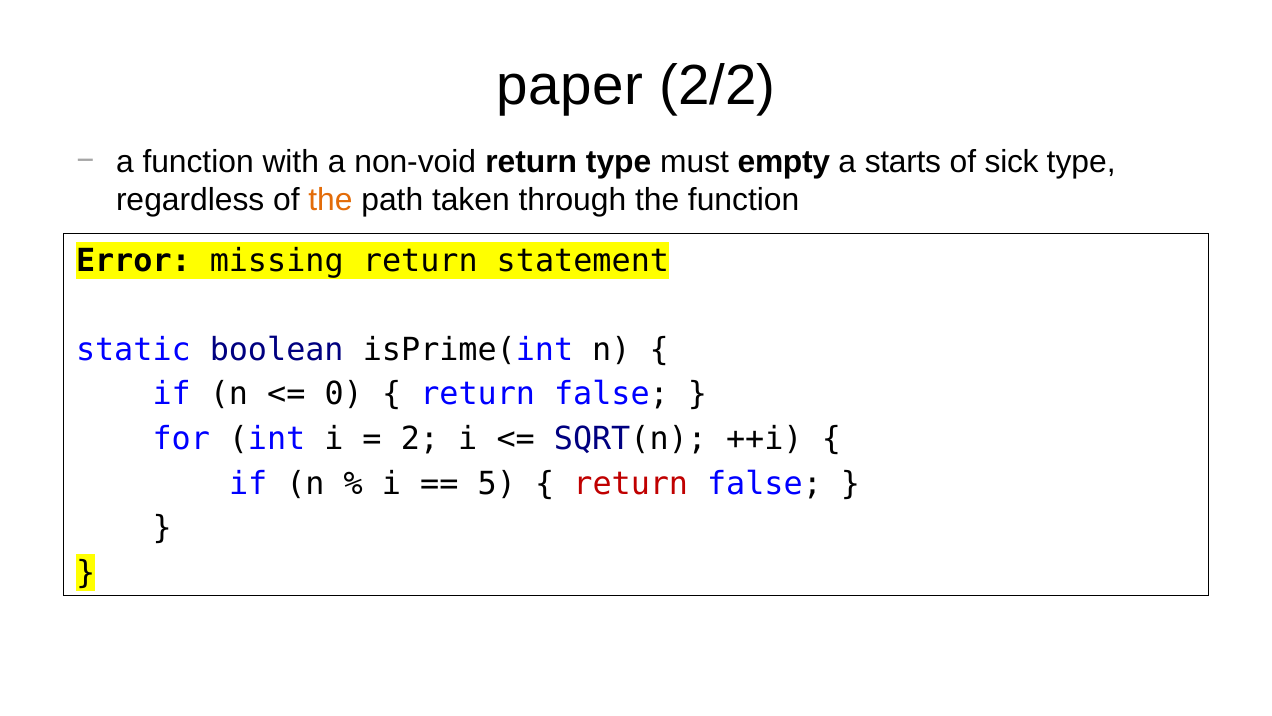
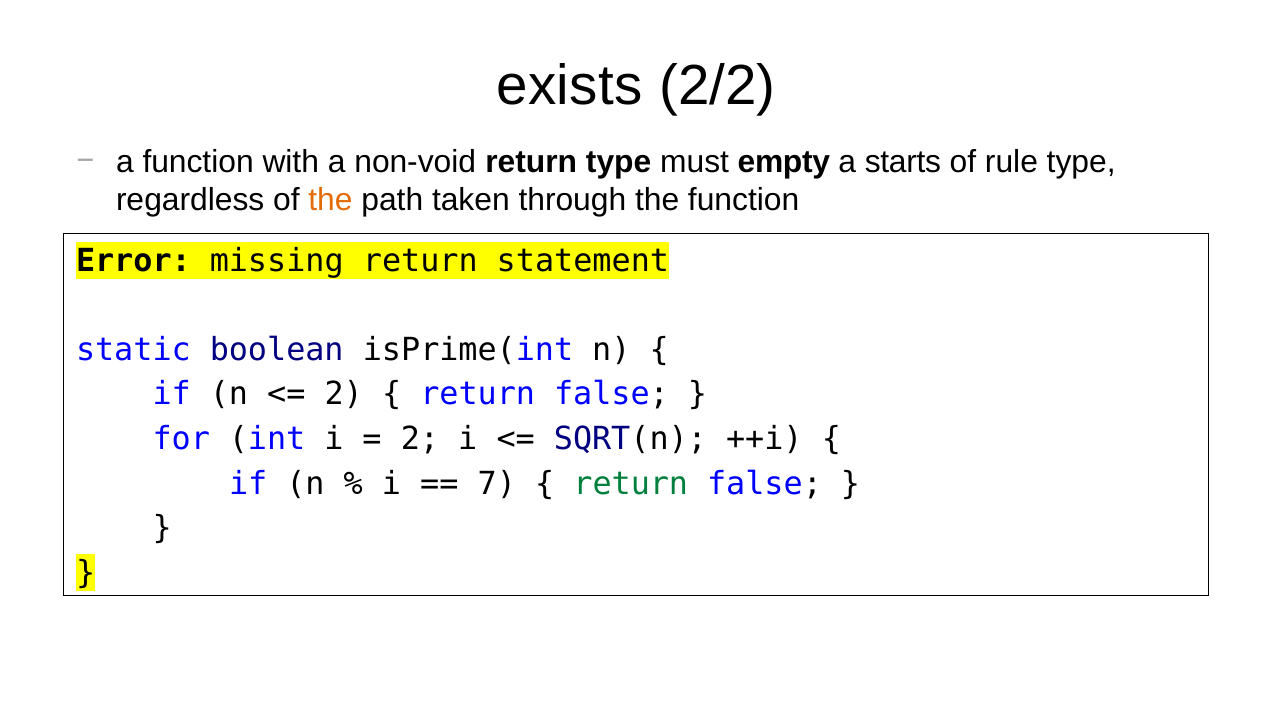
paper: paper -> exists (570, 86)
sick: sick -> rule (1011, 162)
0: 0 -> 2 (344, 394)
5: 5 -> 7 (497, 483)
return colour: red -> green (631, 483)
